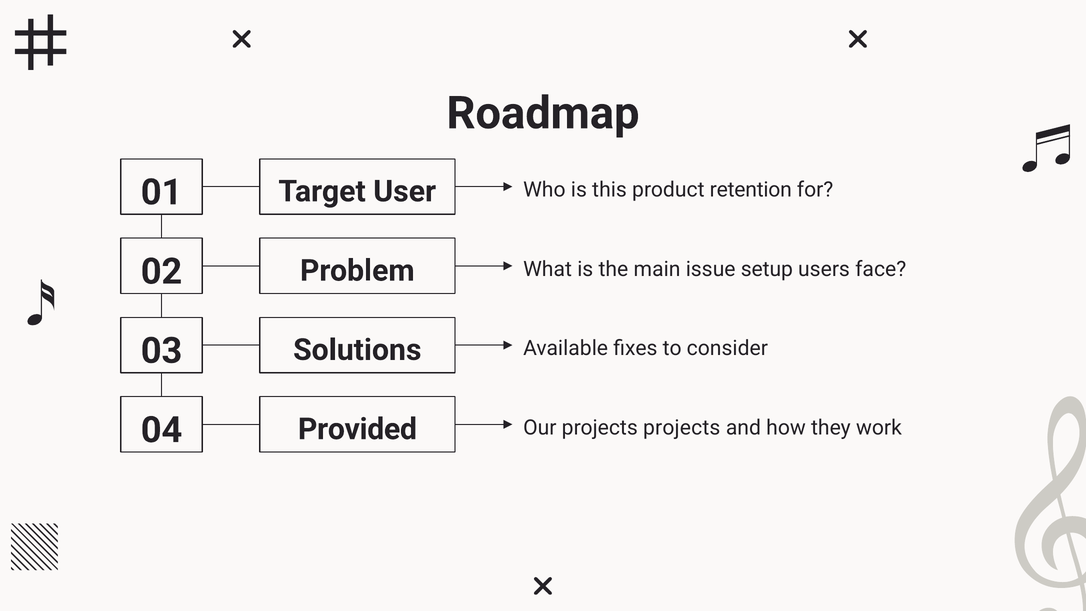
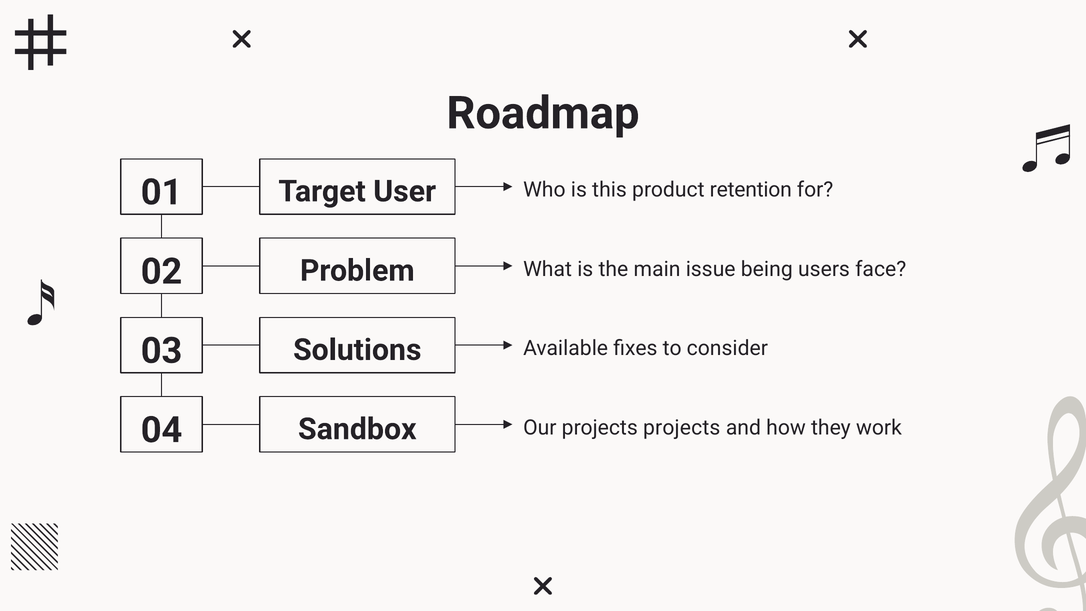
setup: setup -> being (767, 269)
Provided: Provided -> Sandbox (357, 429)
